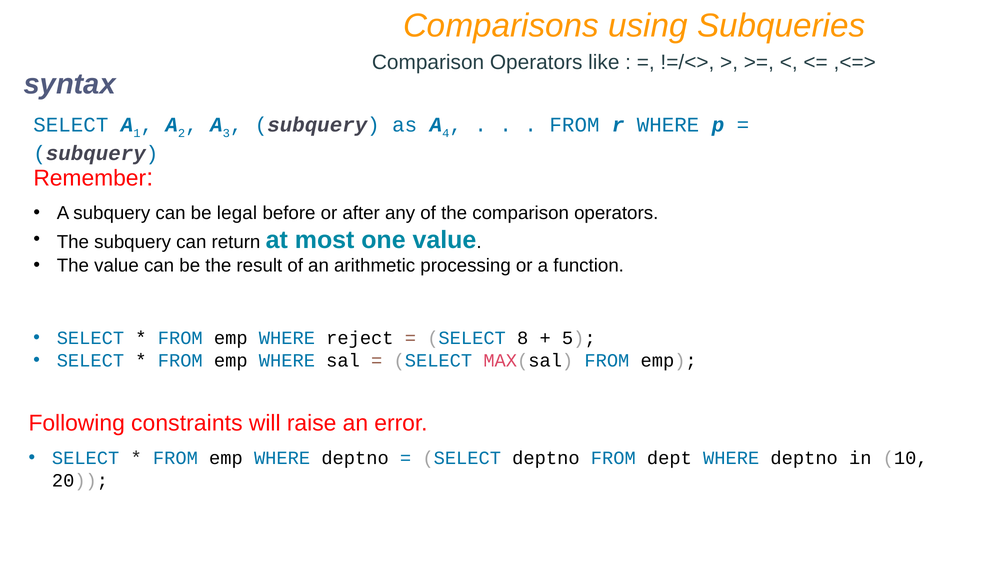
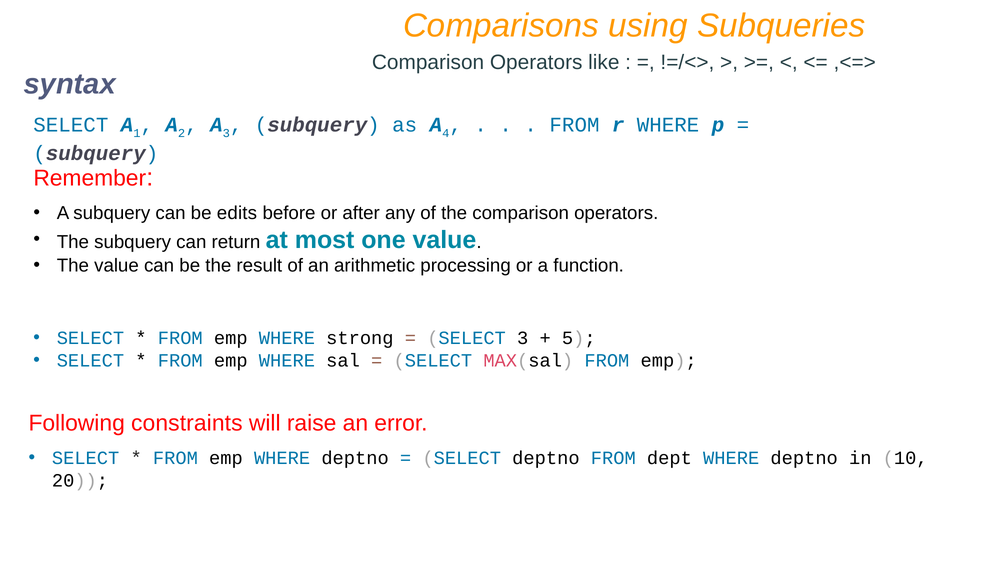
legal: legal -> edits (237, 213)
reject: reject -> strong (360, 338)
SELECT 8: 8 -> 3 (523, 338)
